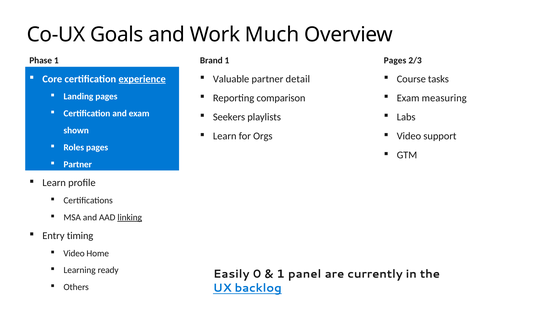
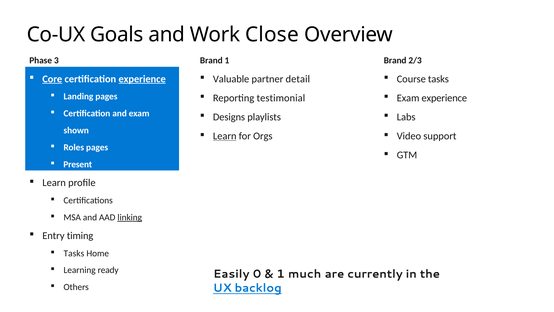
Much: Much -> Close (272, 35)
Phase 1: 1 -> 3 (56, 61)
Pages: Pages -> Brand (395, 61)
Core underline: none -> present (52, 79)
comparison: comparison -> testimonial (281, 98)
Exam measuring: measuring -> experience (444, 98)
Seekers: Seekers -> Designs (229, 117)
Learn underline: none -> present (225, 136)
Partner: Partner -> Present (78, 164)
Video: Video -> Tasks (74, 253)
panel: panel -> much (305, 274)
